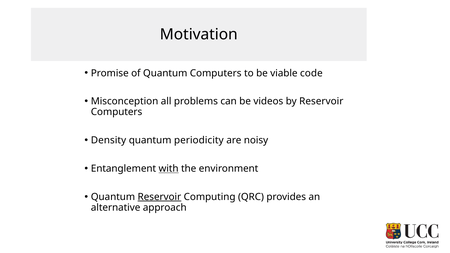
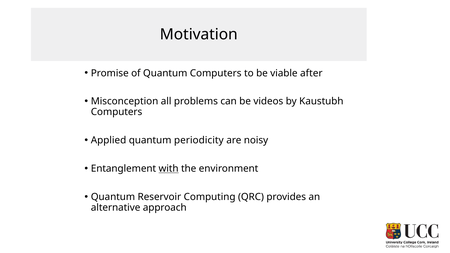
code: code -> after (311, 73)
by Reservoir: Reservoir -> Kaustubh (321, 101)
Density: Density -> Applied (109, 140)
Reservoir underline: present -> none (159, 197)
